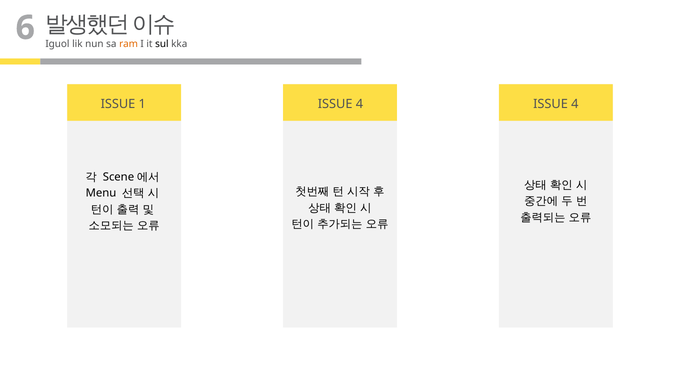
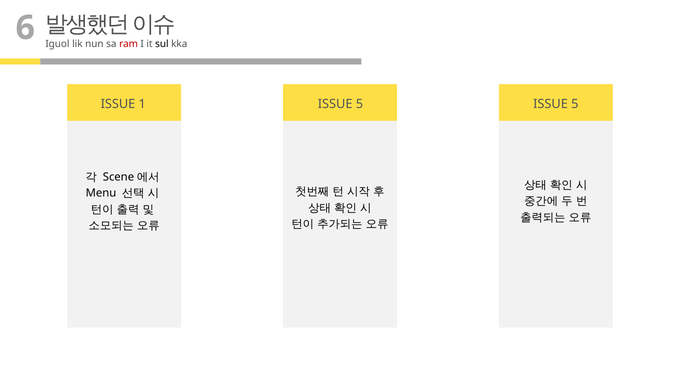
ram colour: orange -> red (129, 44)
1 ISSUE 4: 4 -> 5 (359, 104)
4: 4 -> 5 (575, 104)
